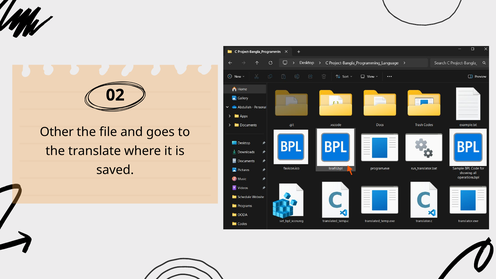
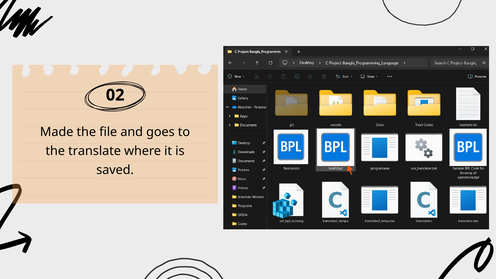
Other: Other -> Made (57, 132)
